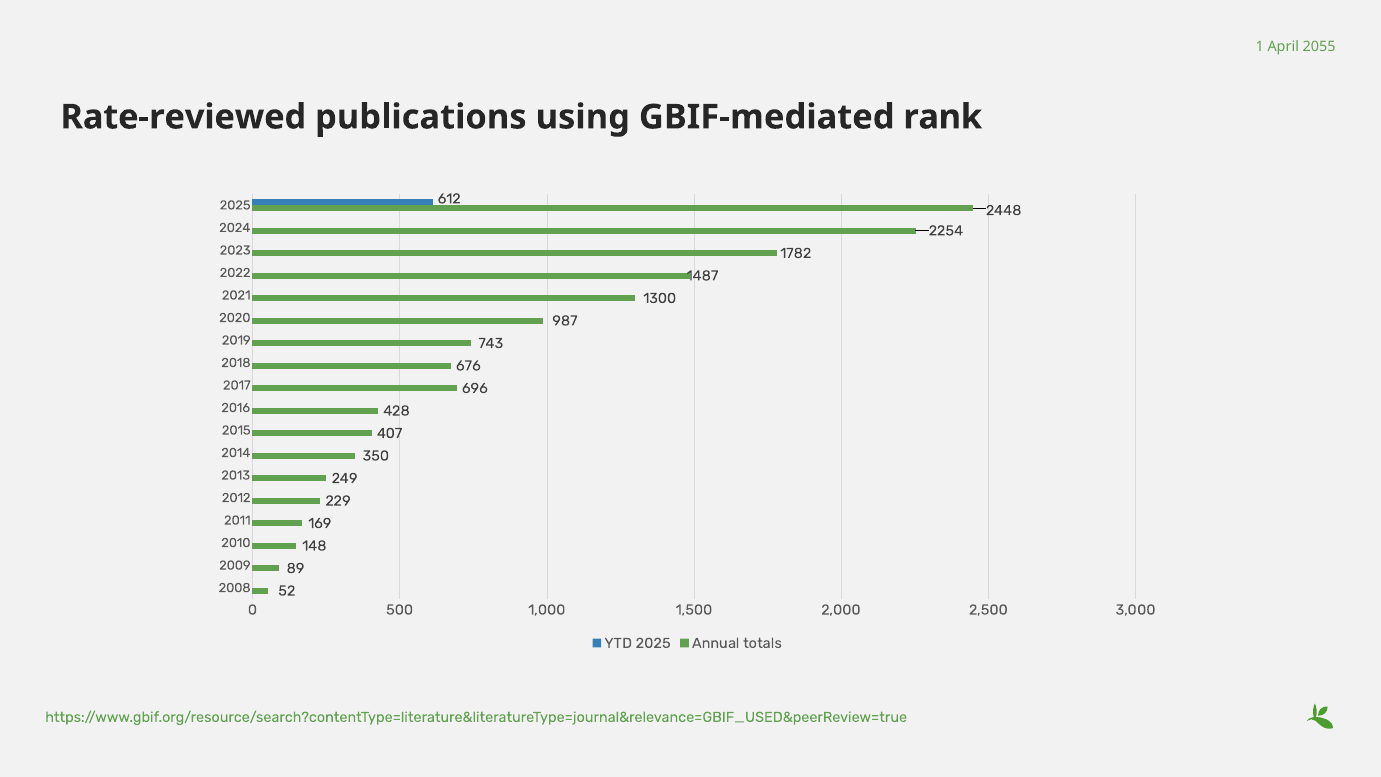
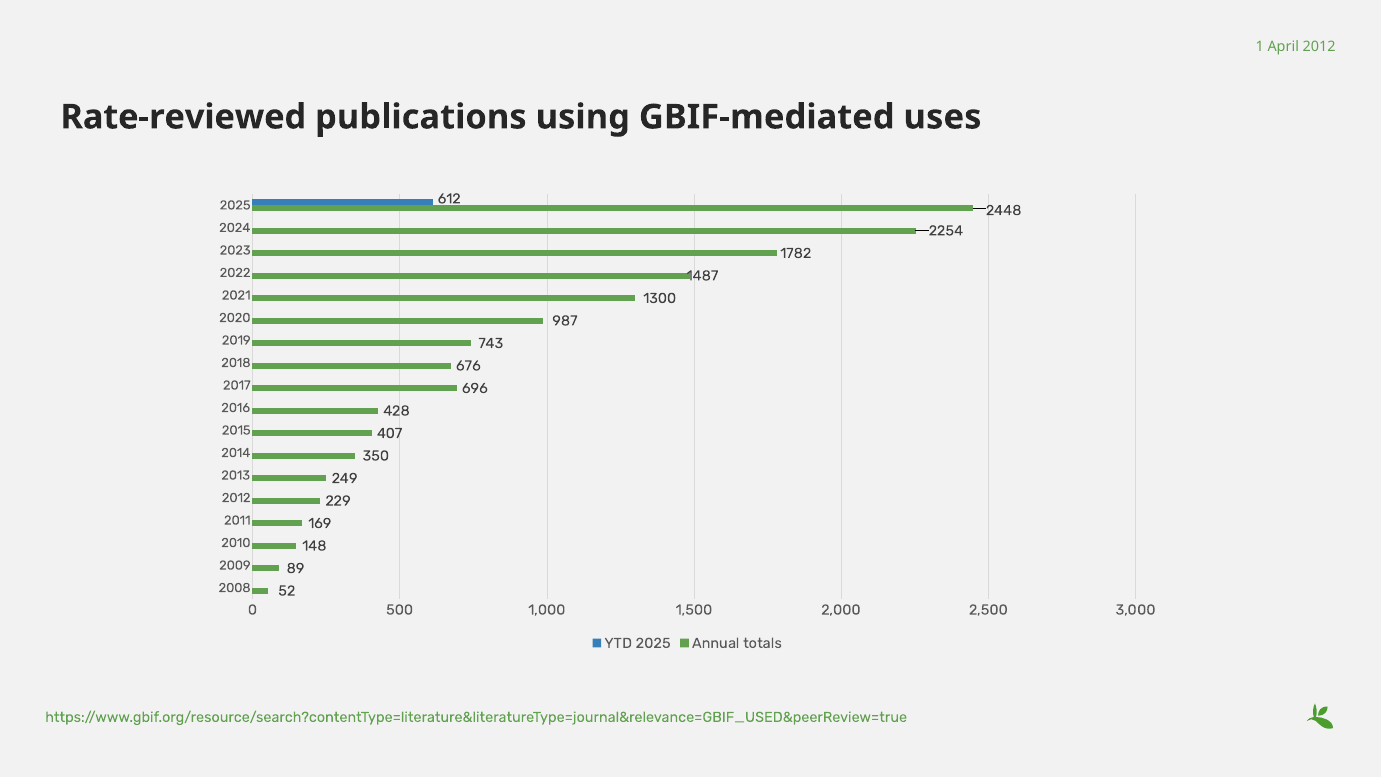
April 2055: 2055 -> 2012 (1319, 46)
rank: rank -> uses (943, 117)
